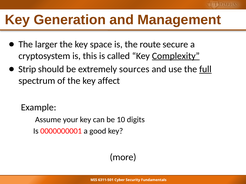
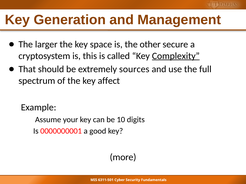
route: route -> other (150, 45)
Strip: Strip -> That (27, 69)
full underline: present -> none (205, 69)
